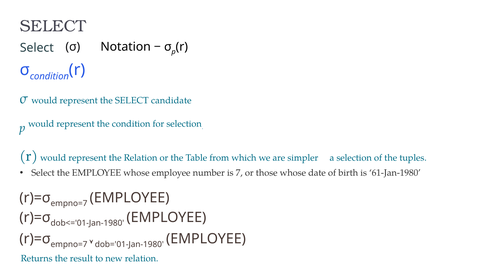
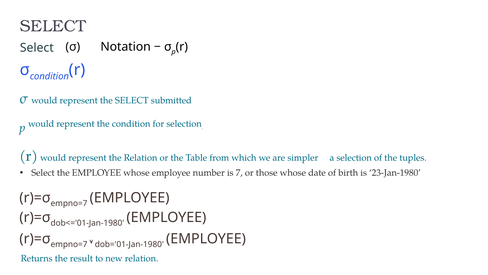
candidate: candidate -> submitted (171, 100)
61-Jan-1980: 61-Jan-1980 -> 23-Jan-1980 (395, 173)
